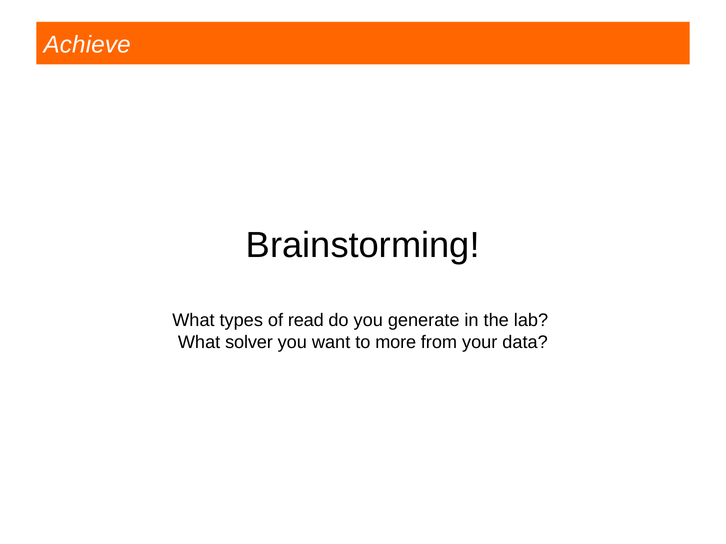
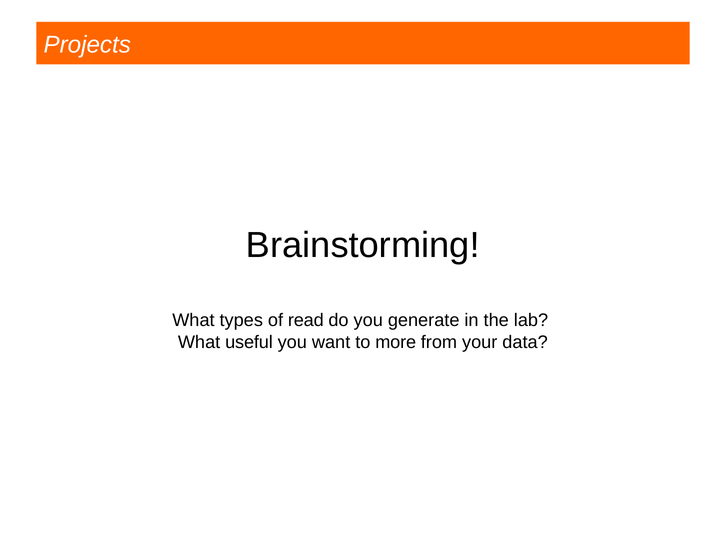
Achieve: Achieve -> Projects (87, 45)
solver: solver -> useful (249, 342)
